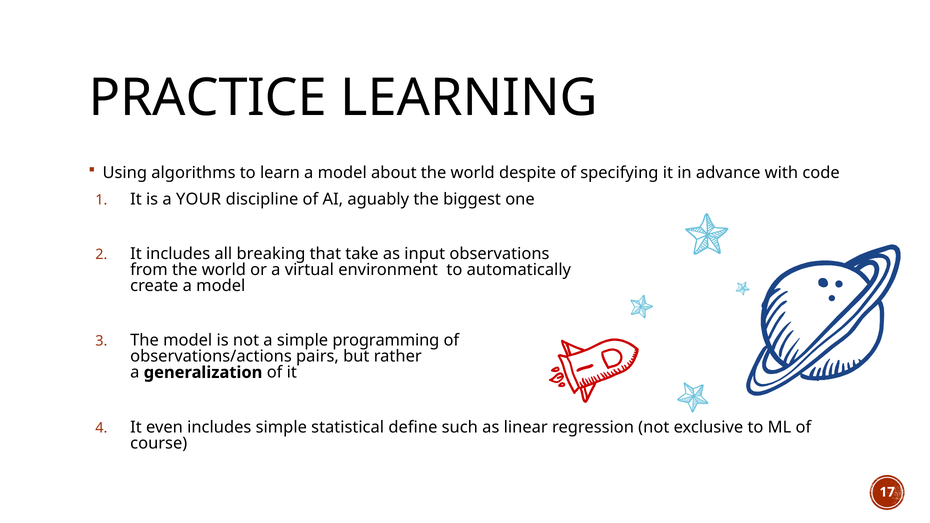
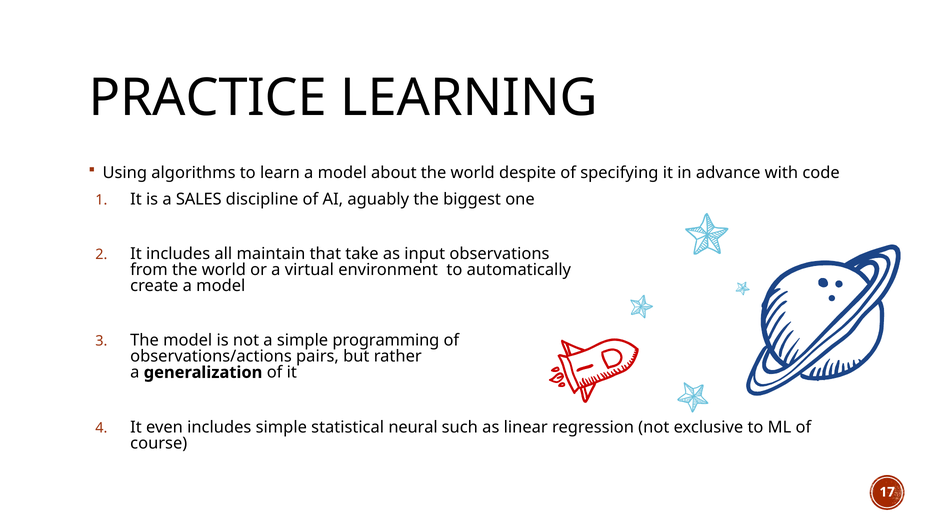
YOUR: YOUR -> SALES (199, 199)
breaking: breaking -> maintain (271, 254)
define: define -> neural (413, 427)
